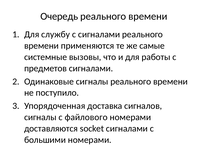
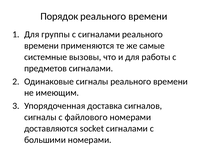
Очередь: Очередь -> Порядок (59, 16)
службу: службу -> группы (56, 34)
поступило: поступило -> имеющим (57, 93)
